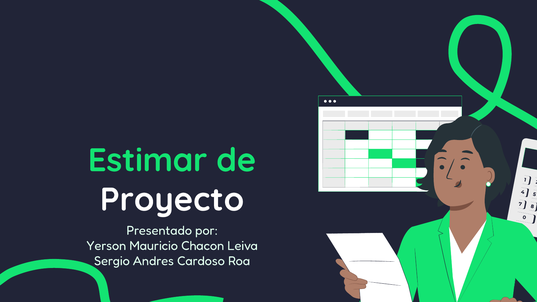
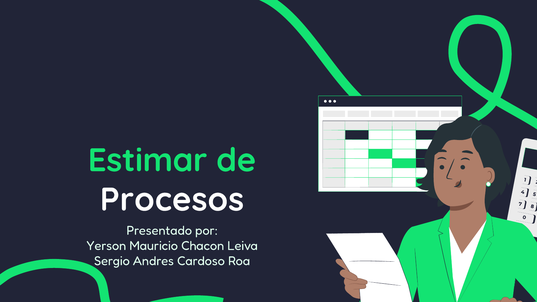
Proyecto: Proyecto -> Procesos (172, 200)
